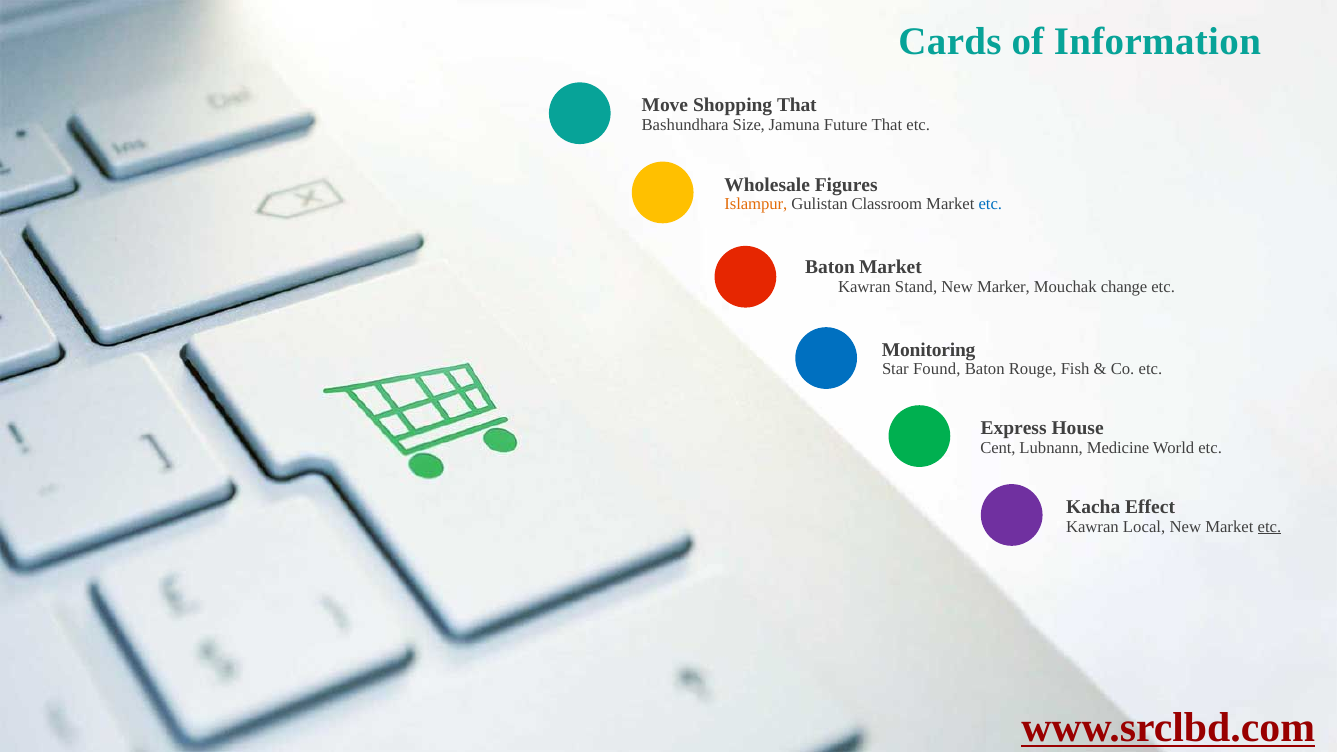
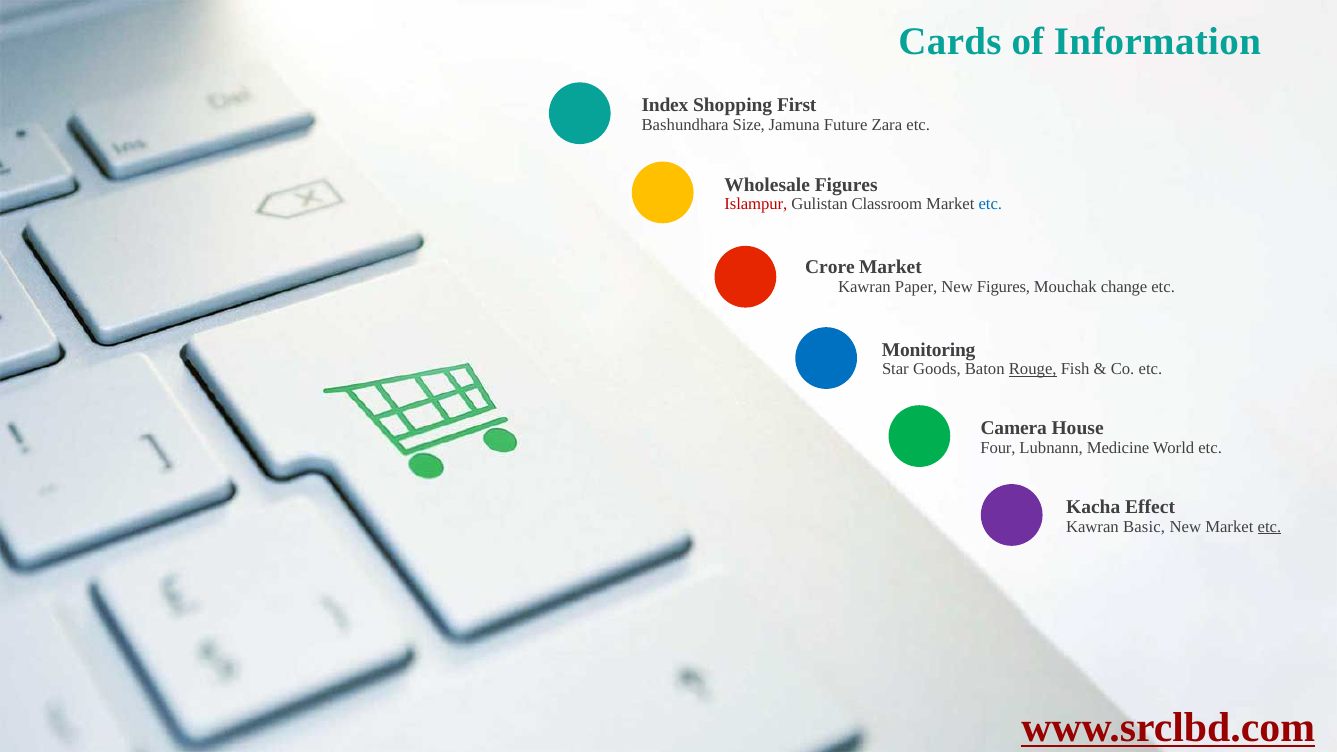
Move: Move -> Index (665, 105)
Shopping That: That -> First (797, 105)
Future That: That -> Zara (887, 125)
Islampur colour: orange -> red (756, 204)
Baton: Baton -> Crore (830, 267)
Stand: Stand -> Paper (916, 287)
New Marker: Marker -> Figures (1003, 287)
Found: Found -> Goods (937, 369)
Rouge underline: none -> present (1033, 369)
Express: Express -> Camera (1014, 428)
Cent: Cent -> Four (998, 448)
Local: Local -> Basic (1144, 527)
